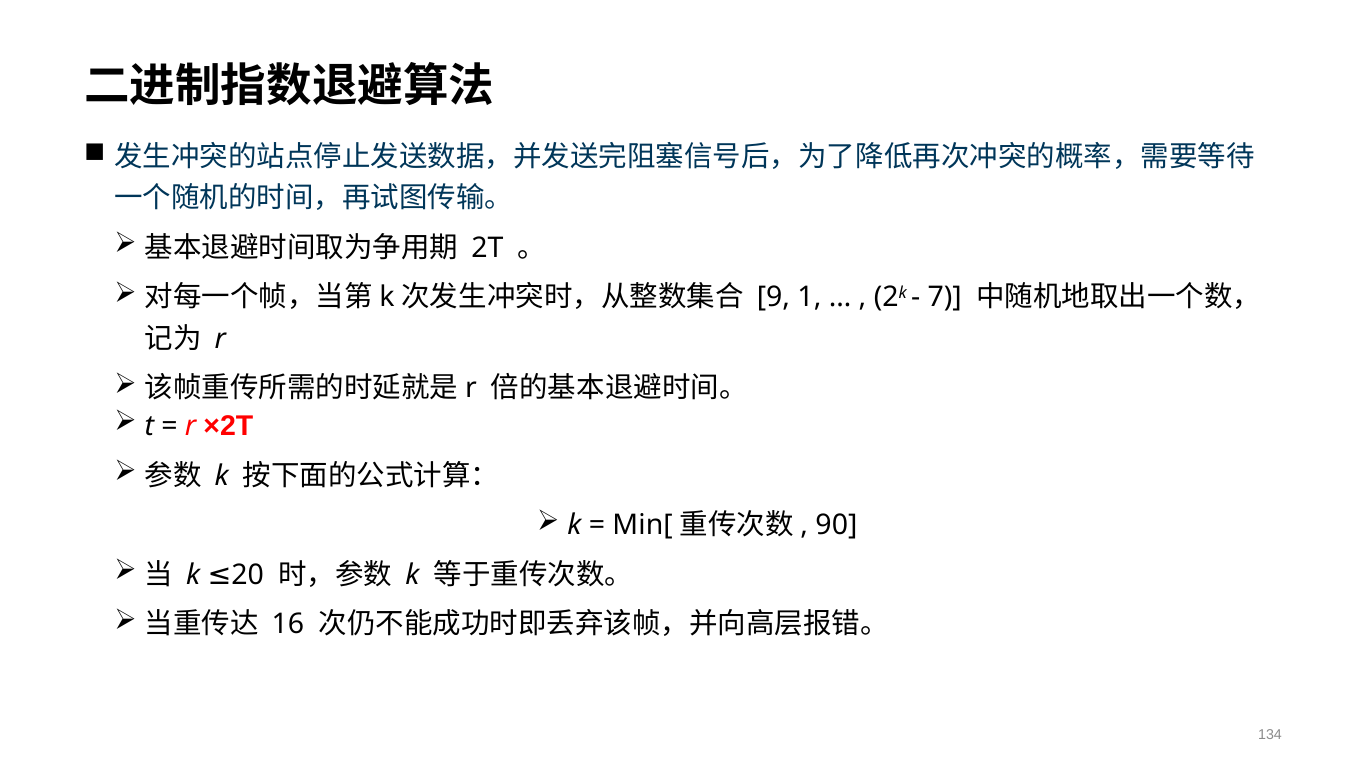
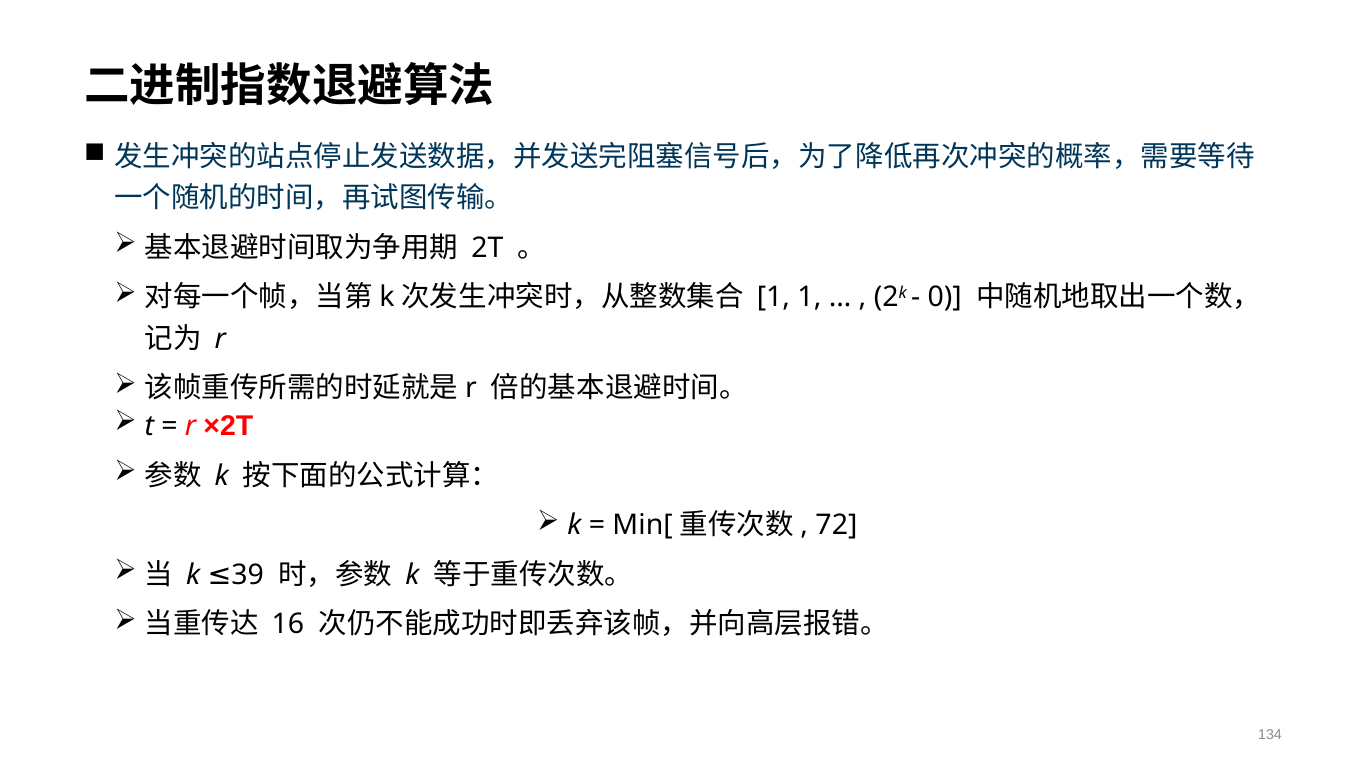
9: 9 -> 1 (773, 297)
7: 7 -> 0 (945, 297)
90: 90 -> 72 (836, 525)
20: 20 -> 39 (248, 574)
